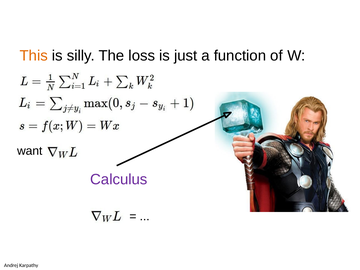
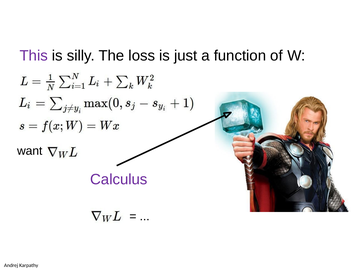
This colour: orange -> purple (34, 56)
